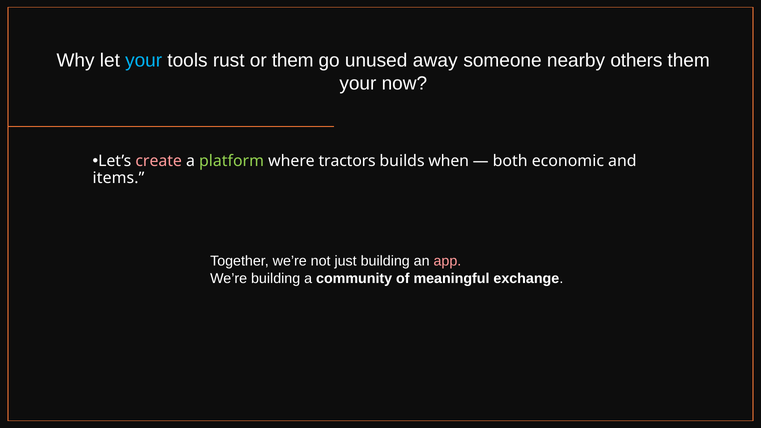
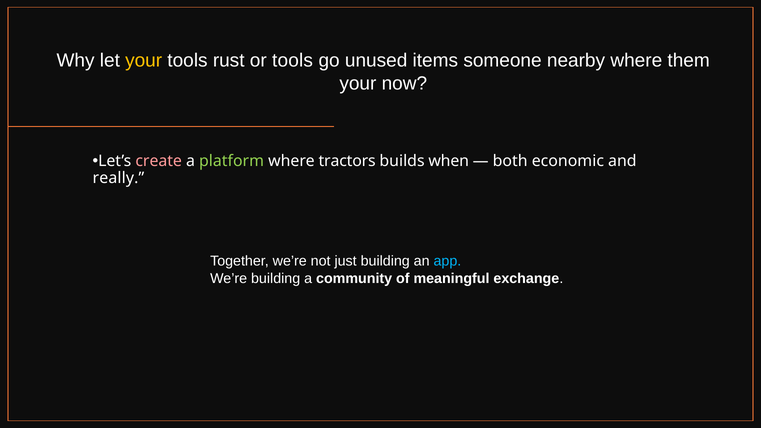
your colour: light blue -> yellow (144, 61)
or them: them -> tools (293, 61)
away: away -> items (435, 61)
nearby others: others -> where (636, 61)
items: items -> really (118, 178)
app colour: pink -> light blue (447, 261)
